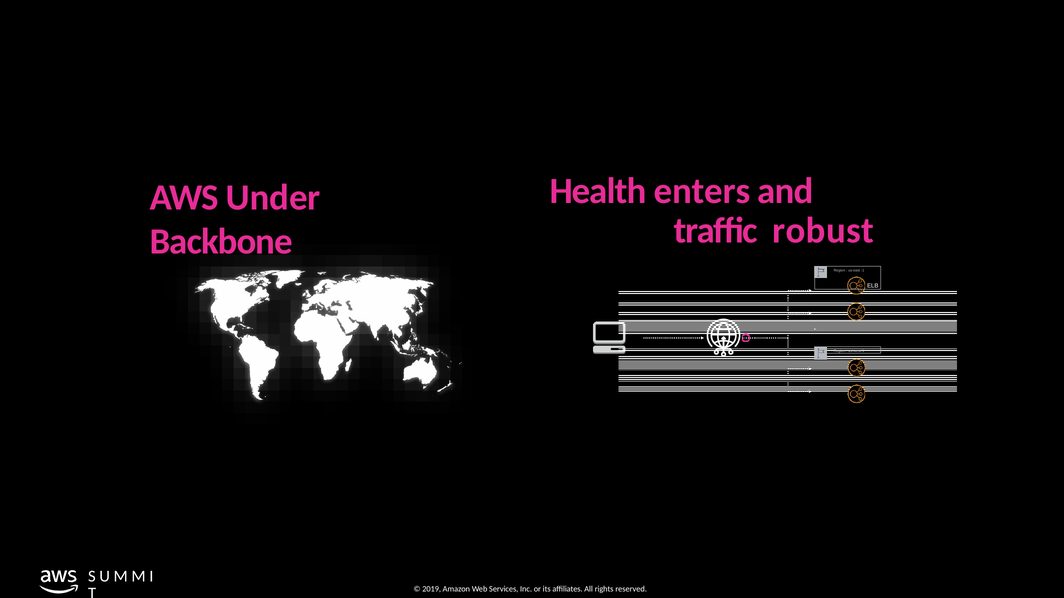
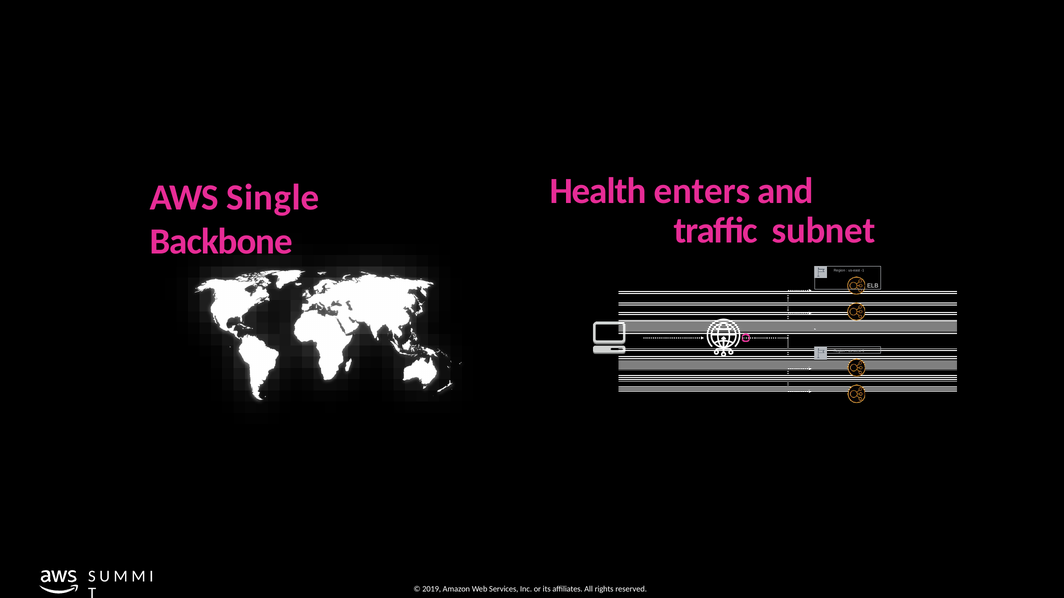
Under: Under -> Single (273, 198)
robust: robust -> subnet (824, 231)
